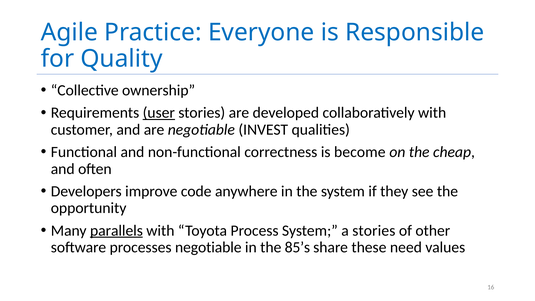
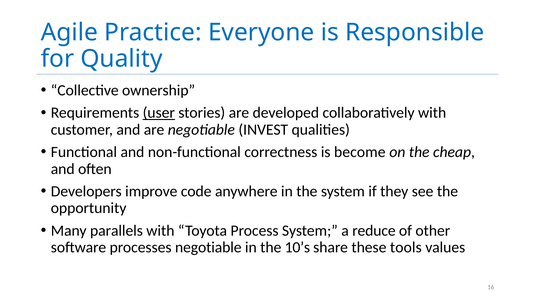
parallels underline: present -> none (116, 230)
a stories: stories -> reduce (374, 230)
85’s: 85’s -> 10’s (297, 247)
need: need -> tools (406, 247)
